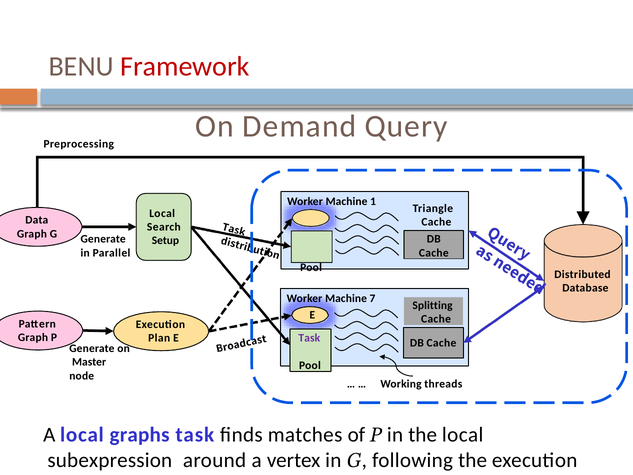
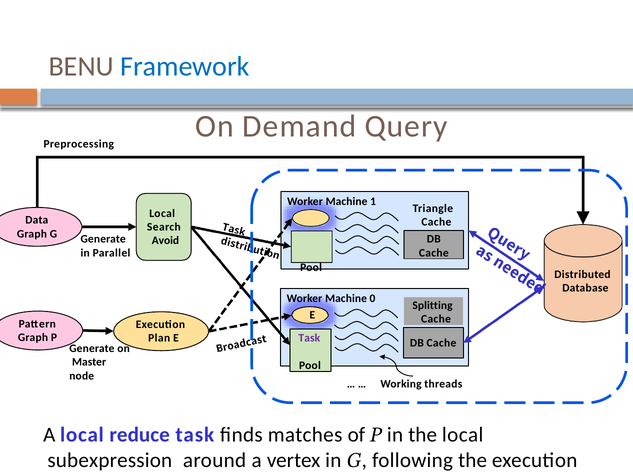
Framework colour: red -> blue (185, 66)
Setup: Setup -> Avoid (165, 241)
7: 7 -> 0 (373, 298)
graphs: graphs -> reduce (140, 435)
